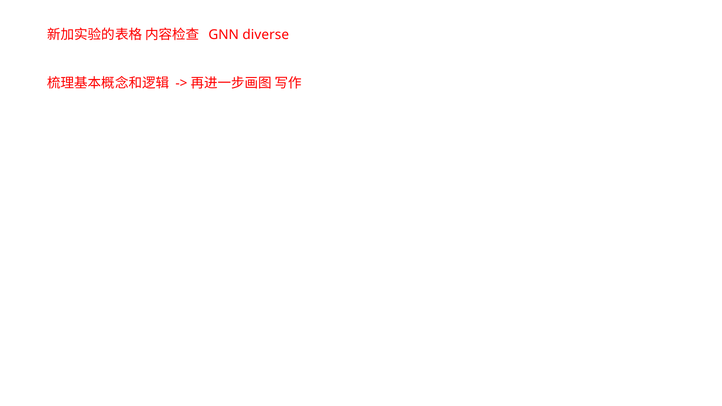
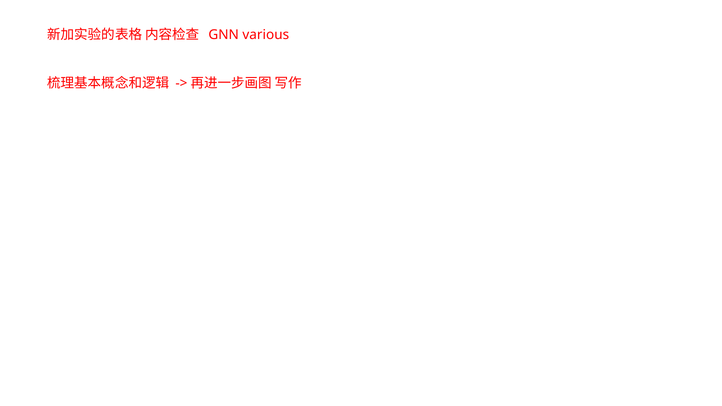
diverse: diverse -> various (266, 35)
